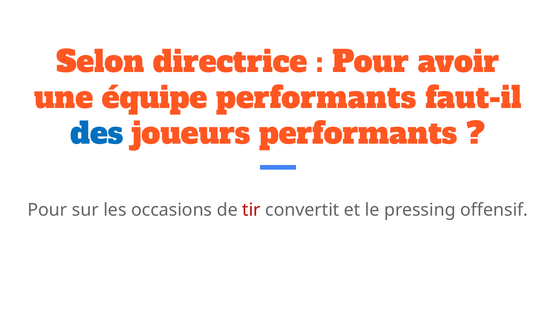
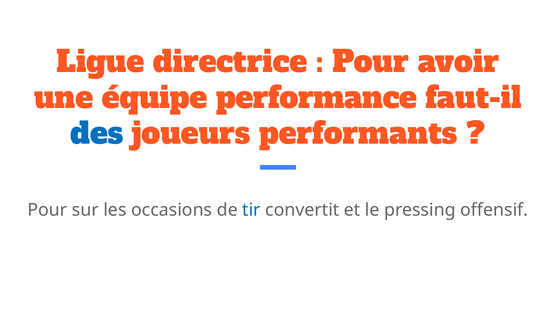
Selon: Selon -> Ligue (100, 62)
équipe performants: performants -> performance (317, 98)
tir colour: red -> blue (251, 210)
